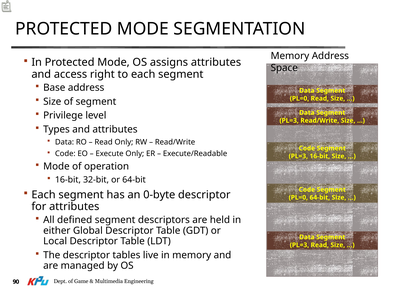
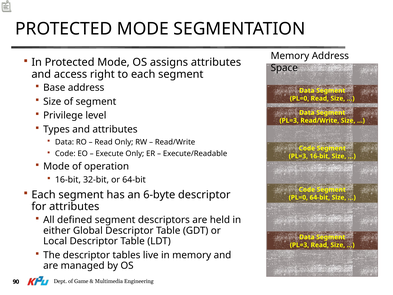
0-byte: 0-byte -> 6-byte (159, 195)
